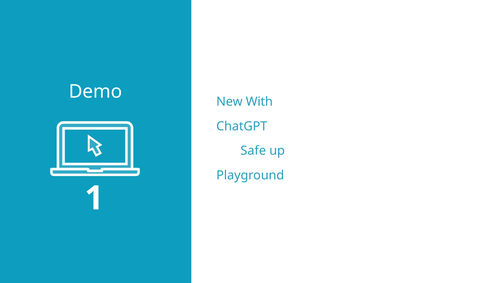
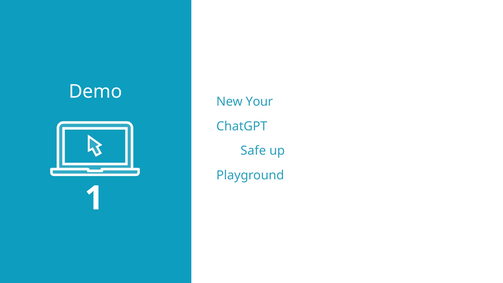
With: With -> Your (259, 102)
